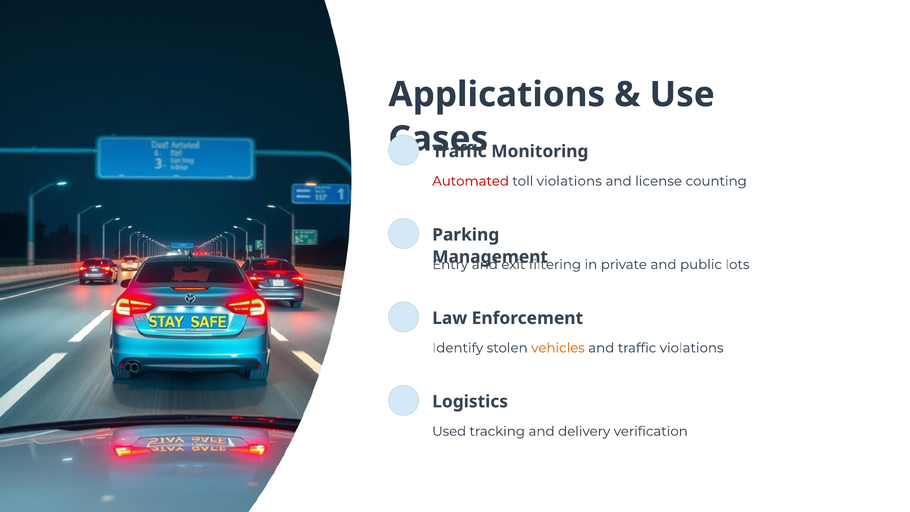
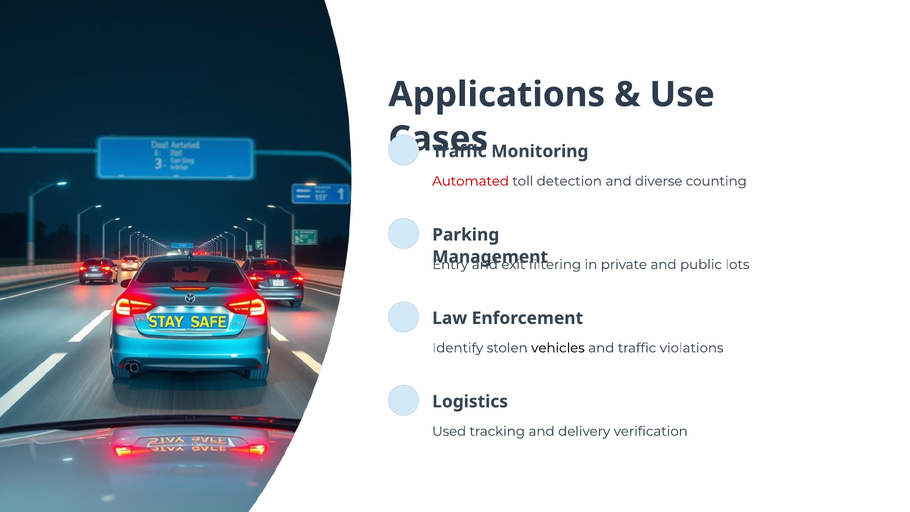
toll violations: violations -> detection (569, 181)
license: license -> diverse (659, 181)
vehicles colour: orange -> black (558, 348)
